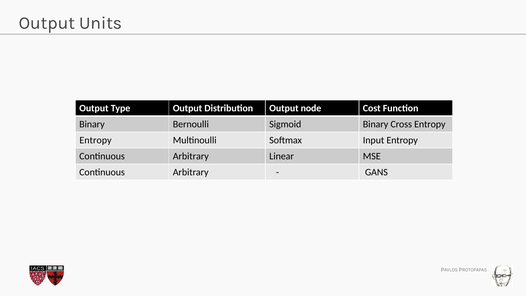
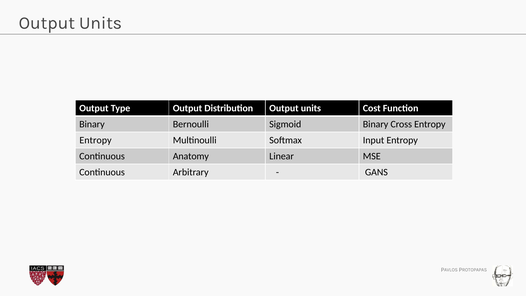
Distribution Output node: node -> units (311, 108)
Arbitrary: Arbitrary -> Anatomy (191, 156)
